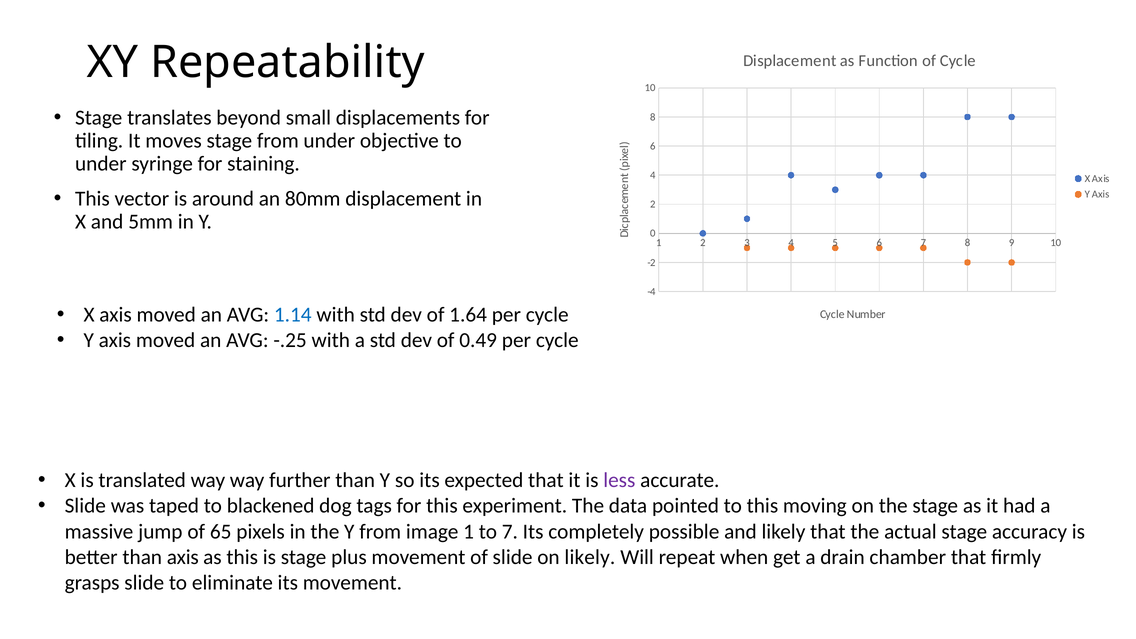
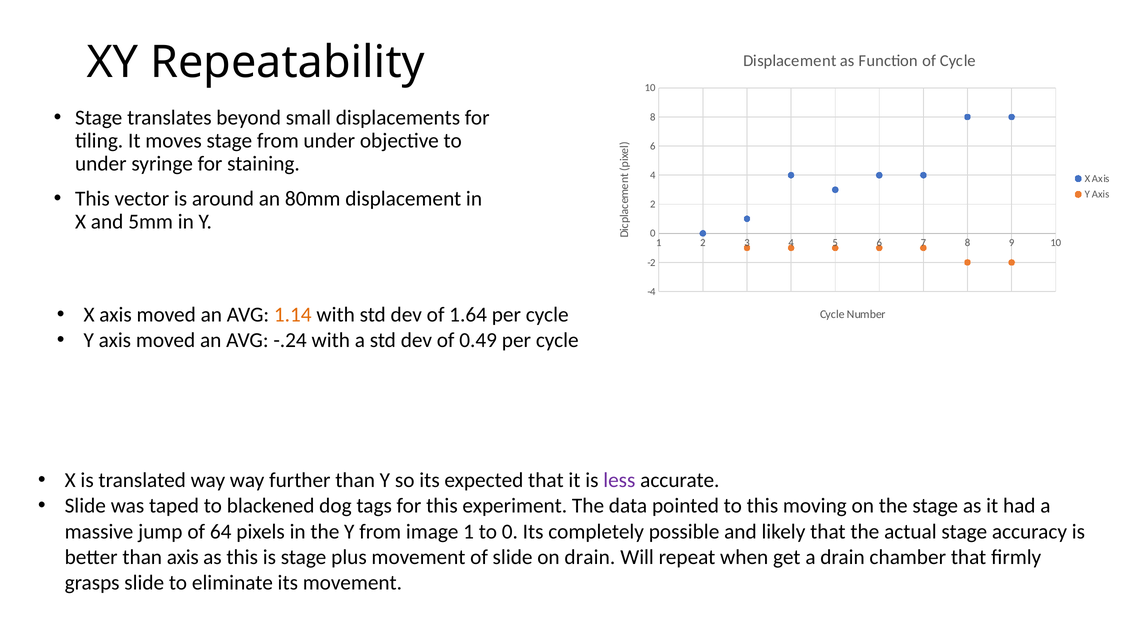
1.14 colour: blue -> orange (293, 315)
-.25: -.25 -> -.24 (290, 340)
65: 65 -> 64 (221, 532)
to 7: 7 -> 0 (510, 532)
on likely: likely -> drain (590, 557)
